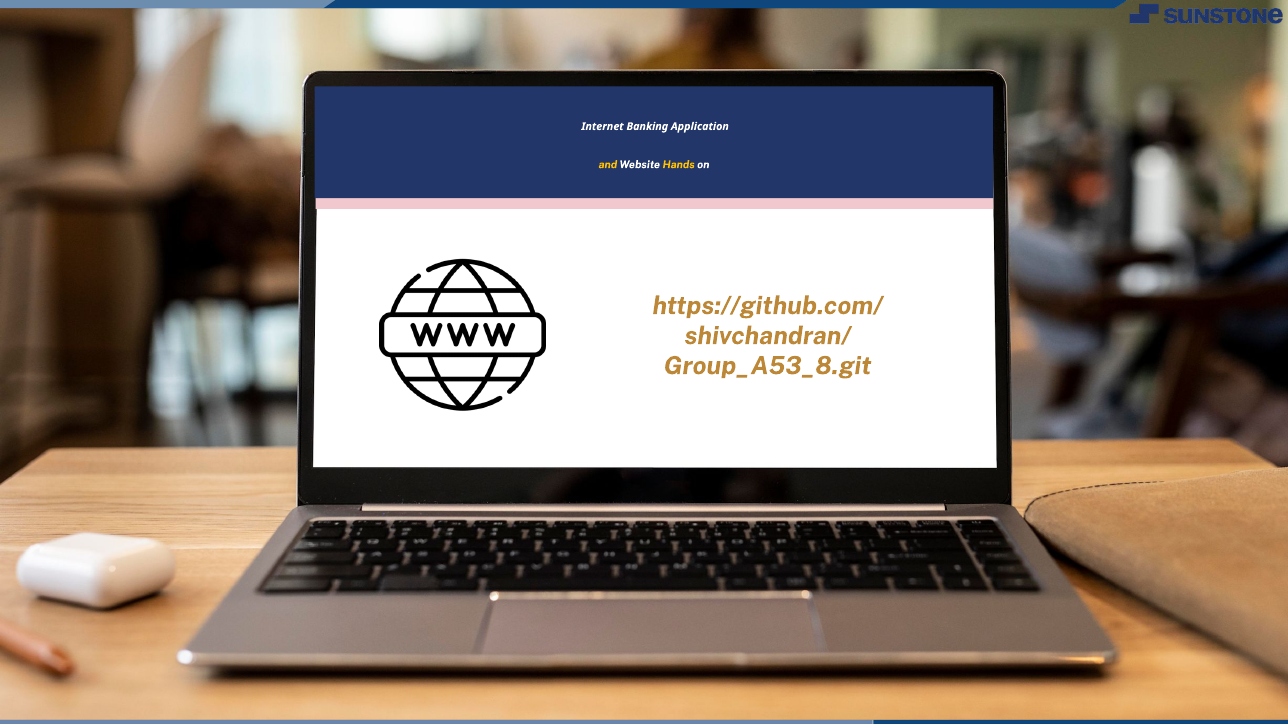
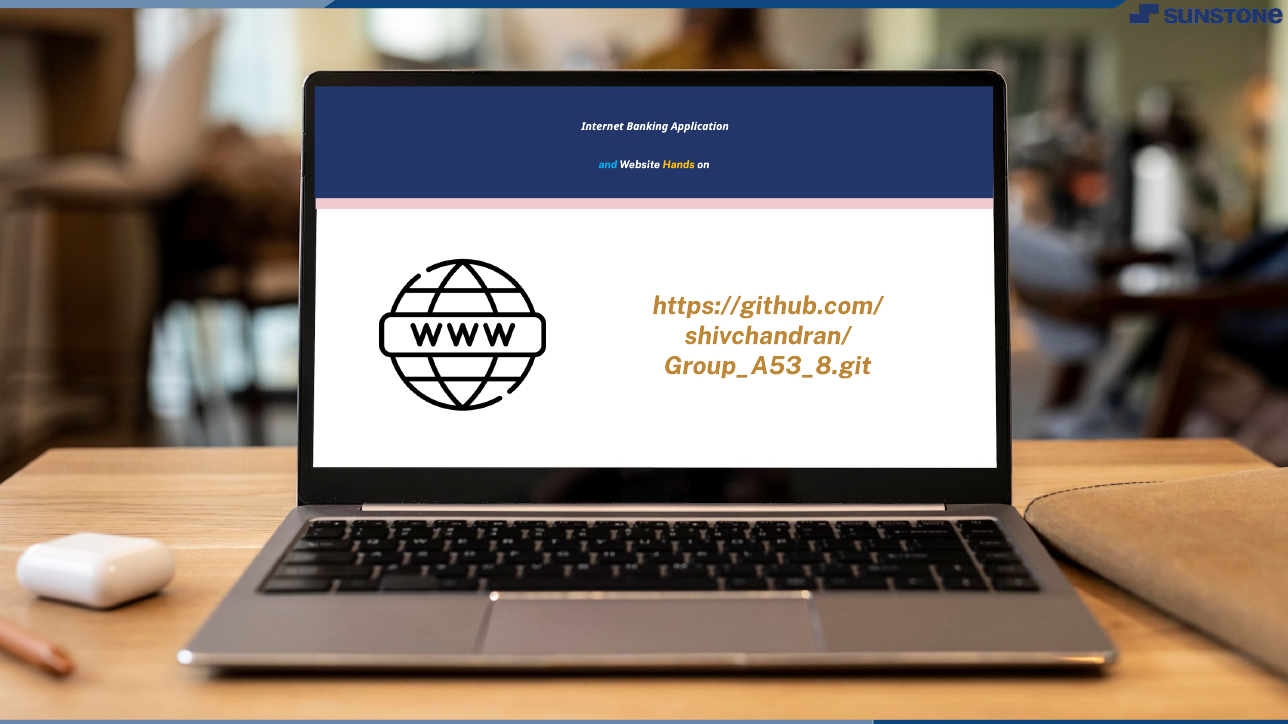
and colour: yellow -> light blue (608, 165)
